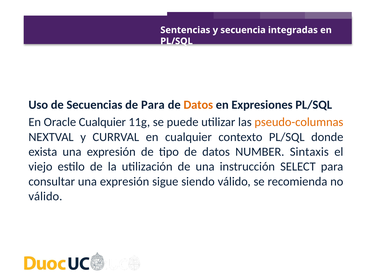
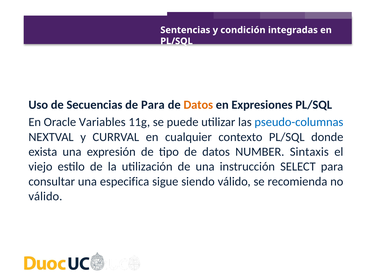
secuencia: secuencia -> condición (243, 30)
Oracle Cualquier: Cualquier -> Variables (102, 122)
pseudo-columnas colour: orange -> blue (299, 122)
consultar una expresión: expresión -> especifica (125, 182)
